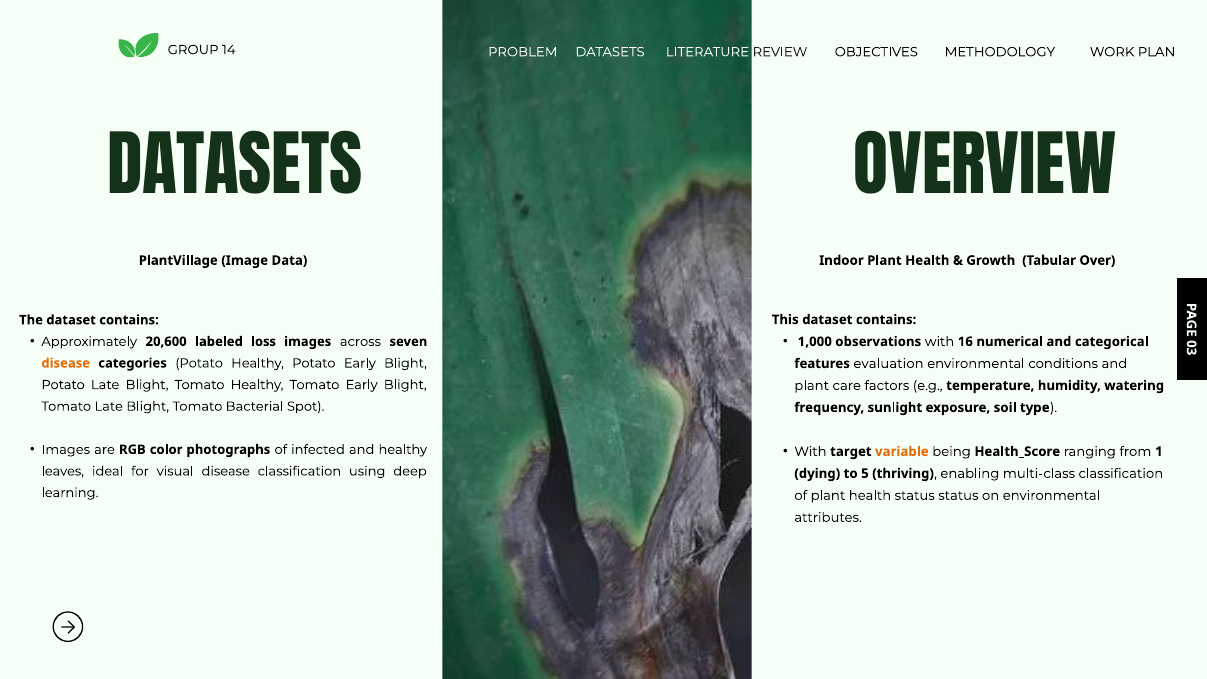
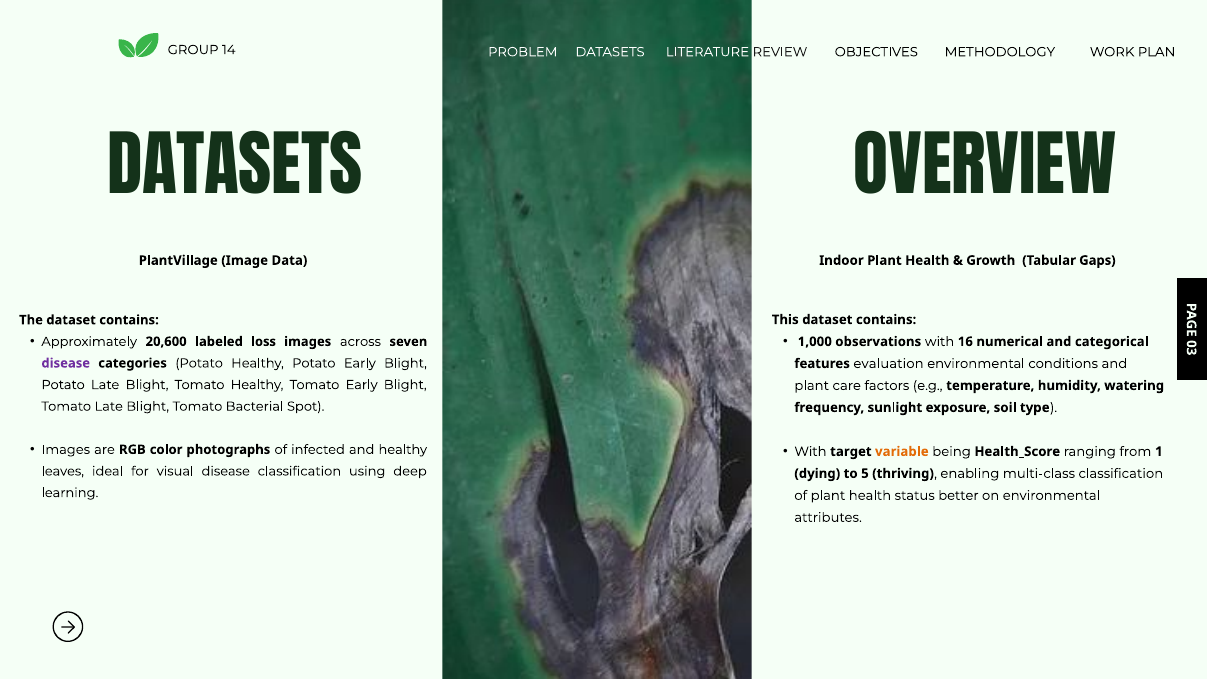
Over: Over -> Gaps (1097, 260)
disease colour: orange -> purple (66, 363)
status status: status -> better (958, 495)
